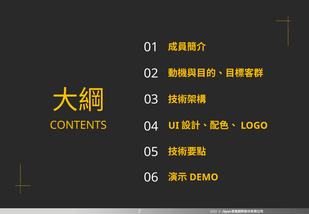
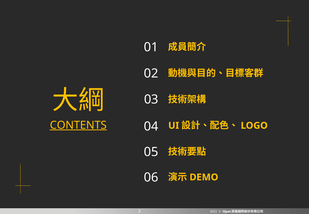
CONTENTS underline: none -> present (78, 125)
